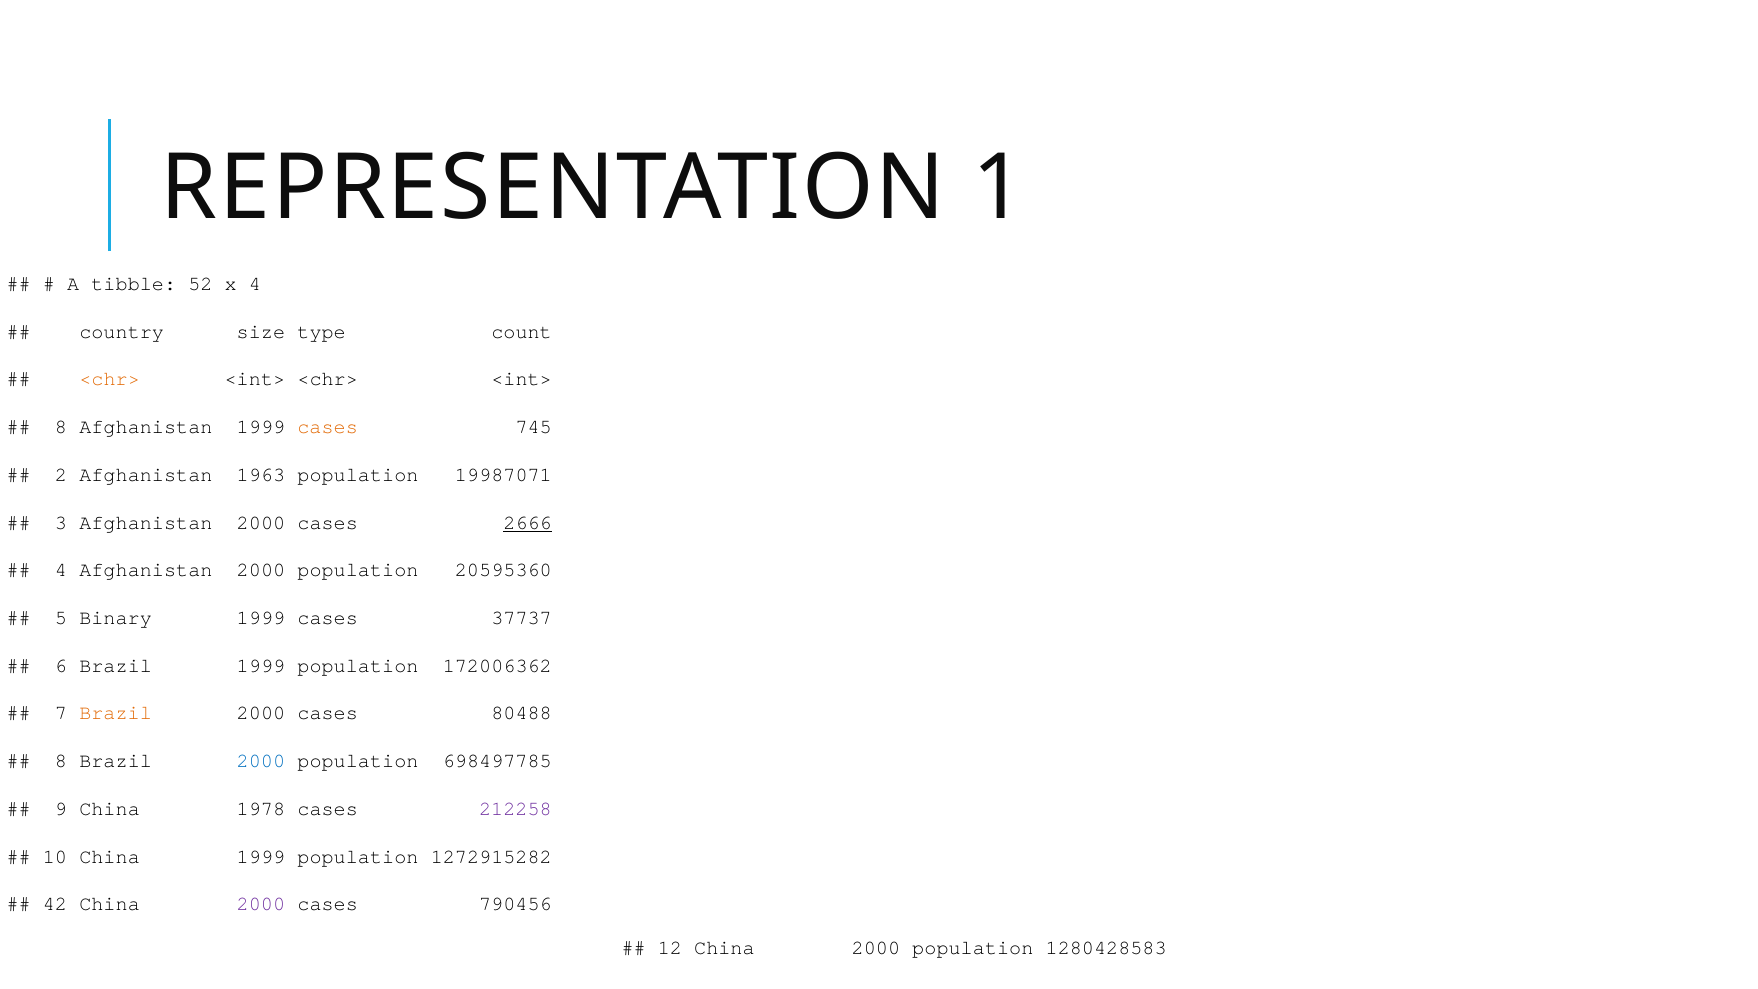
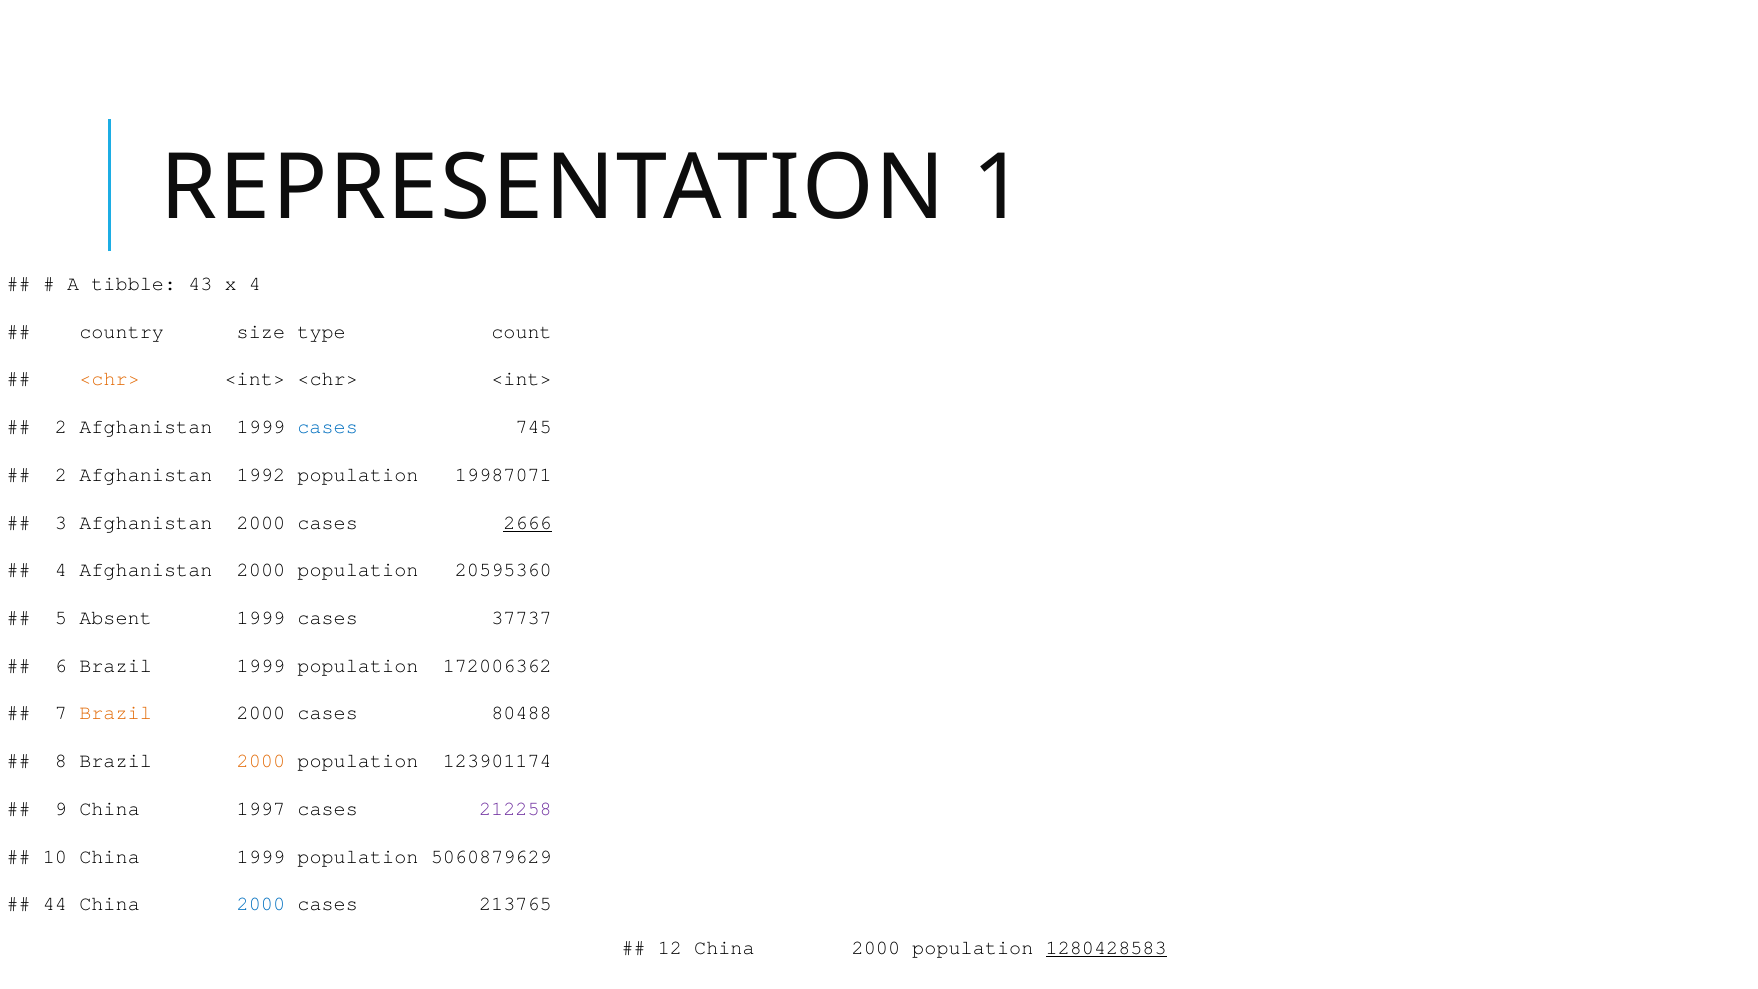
52: 52 -> 43 (200, 284)
8: 8 -> 2 (61, 427)
cases colour: orange -> blue (328, 427)
1963: 1963 -> 1992 (261, 475)
Binary: Binary -> Absent (116, 618)
2000 colour: blue -> orange (261, 761)
698497785: 698497785 -> 123901174 (497, 761)
1978: 1978 -> 1997 (261, 809)
1272915282: 1272915282 -> 5060879629 (491, 856)
42: 42 -> 44 (55, 904)
2000 colour: purple -> blue (261, 904)
790456: 790456 -> 213765 (515, 904)
1280428583 underline: none -> present (1106, 948)
